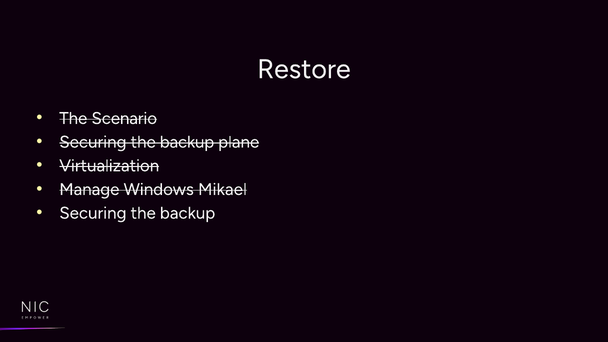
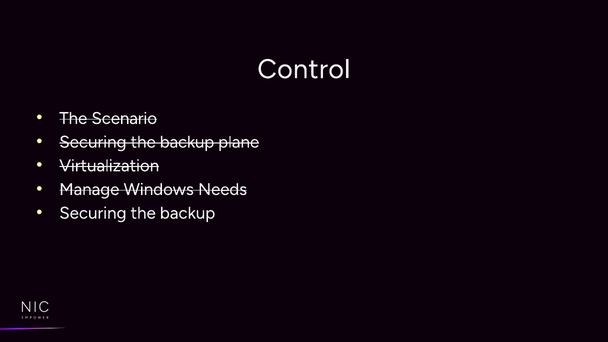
Restore: Restore -> Control (304, 69)
Mikael: Mikael -> Needs (223, 189)
